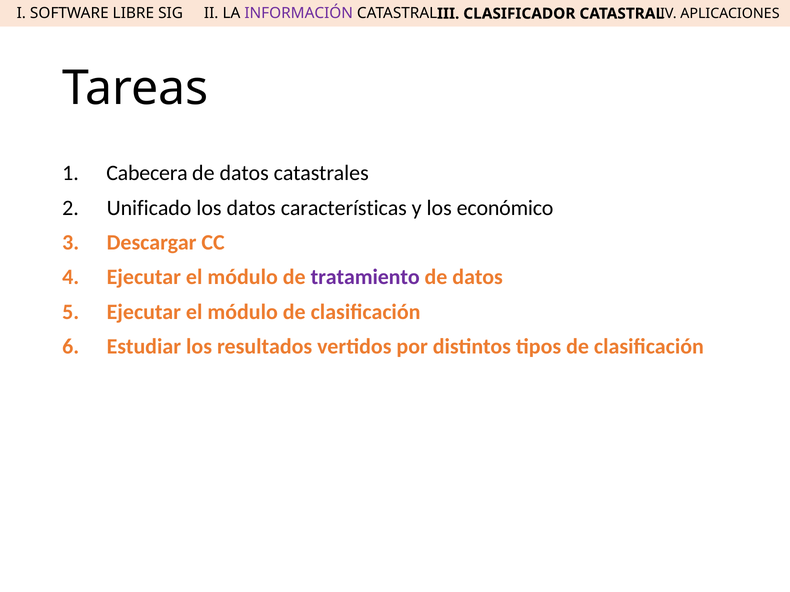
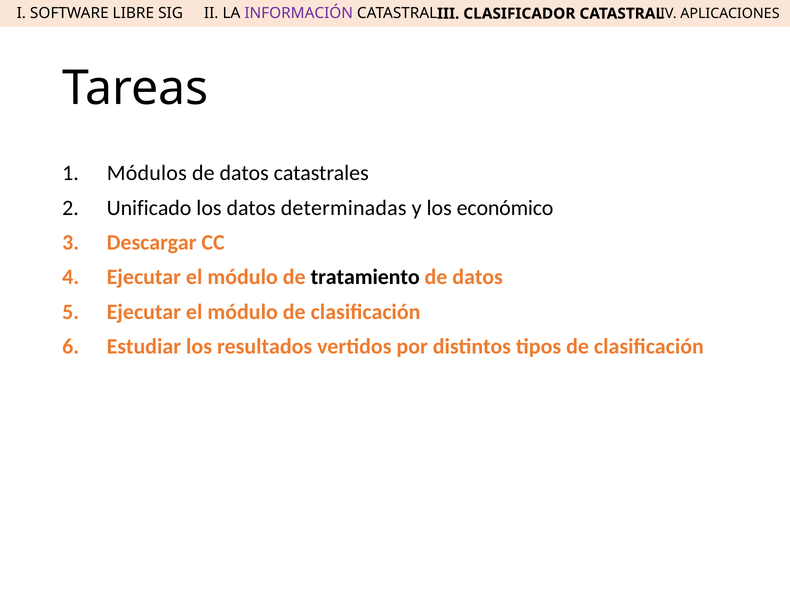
Cabecera: Cabecera -> Módulos (147, 173)
características: características -> determinadas (344, 208)
tratamiento colour: purple -> black (365, 277)
